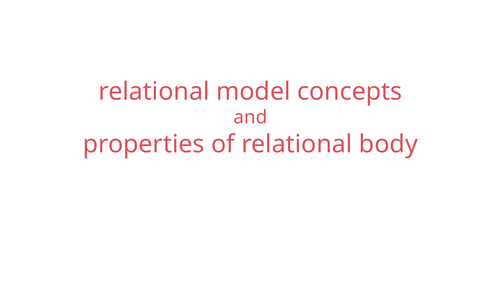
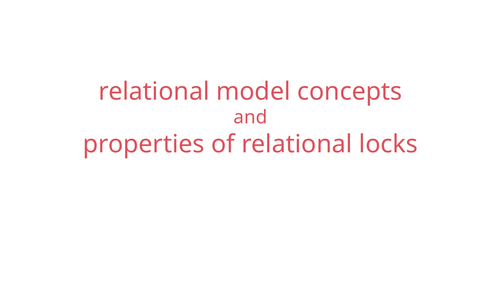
body: body -> locks (388, 144)
